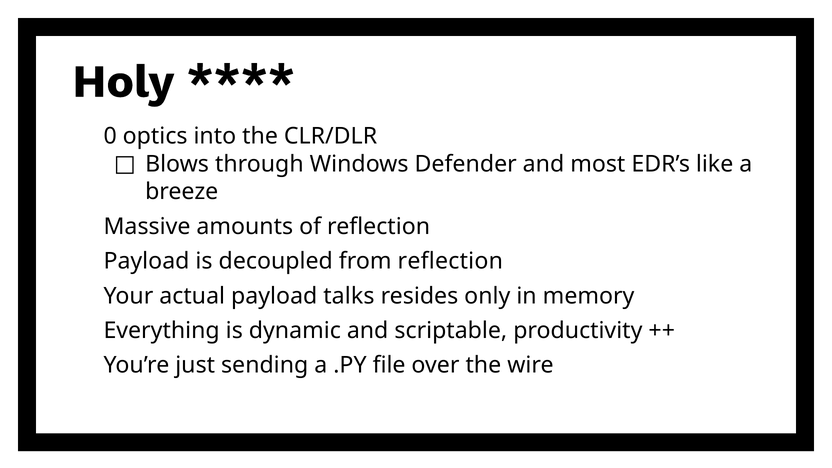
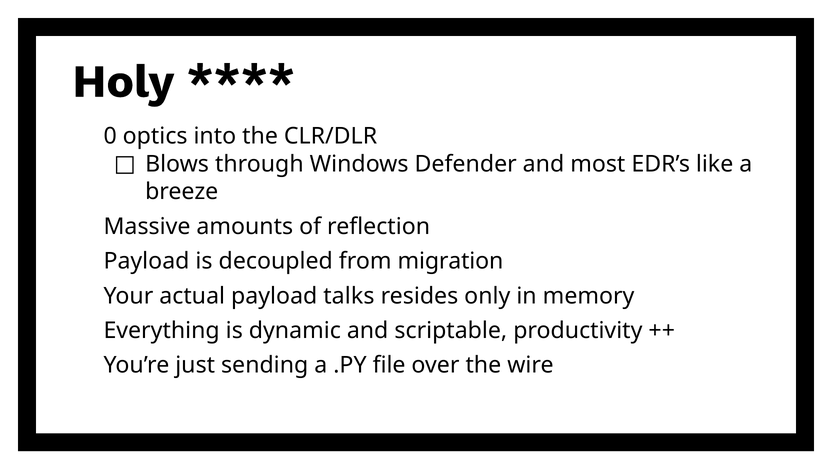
from reflection: reflection -> migration (450, 261)
